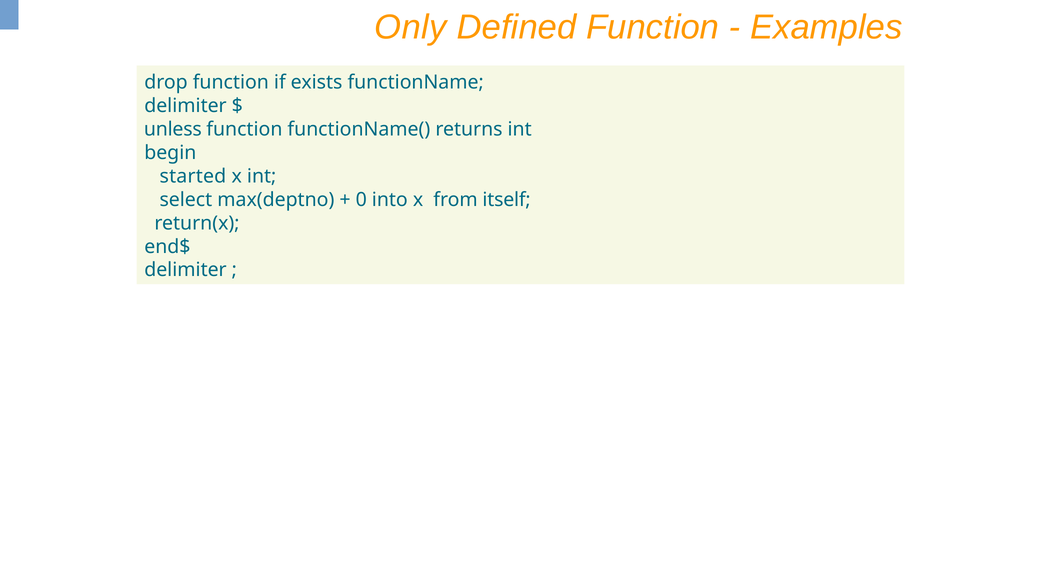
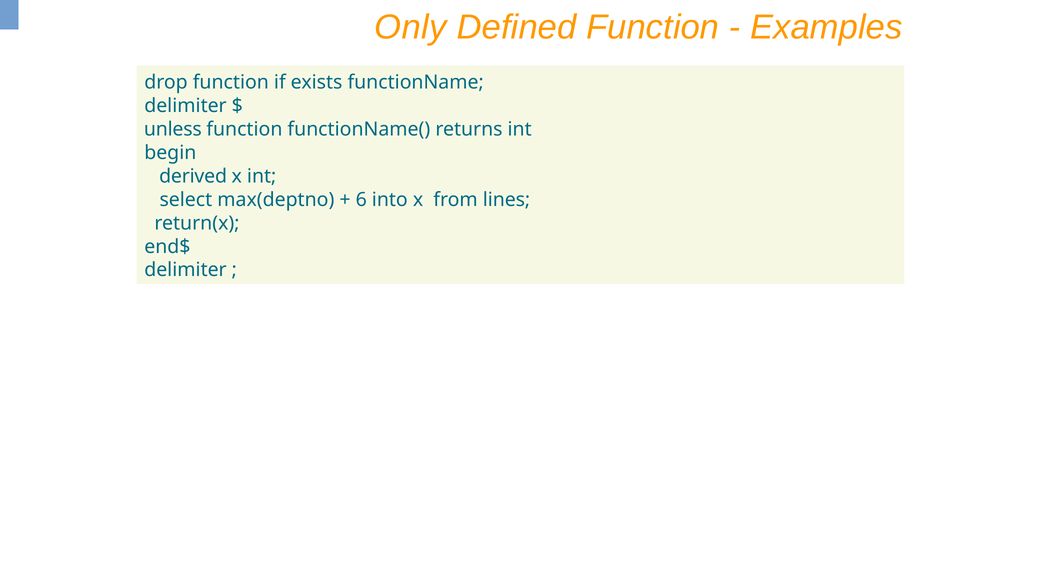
started: started -> derived (193, 176)
0: 0 -> 6 (361, 200)
itself: itself -> lines (507, 200)
